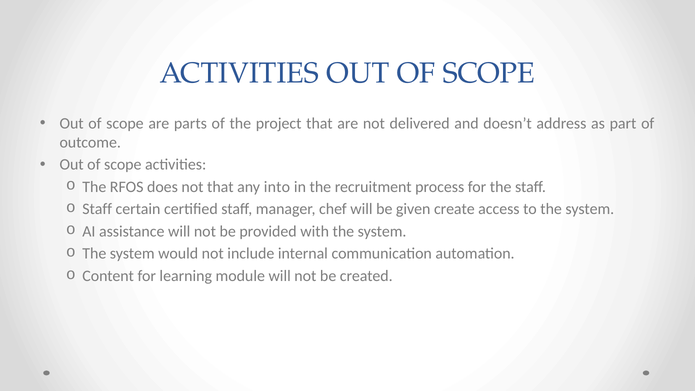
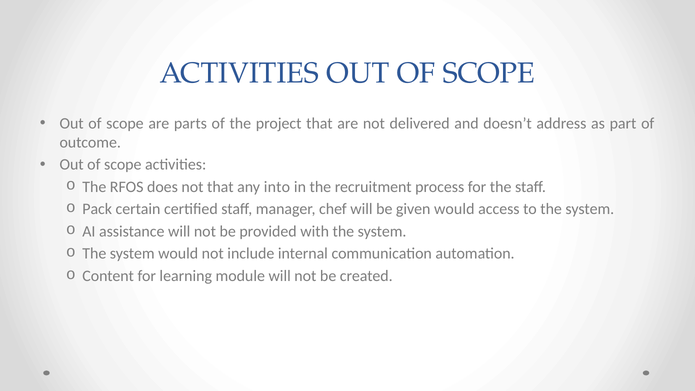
Staff: Staff -> Pack (97, 209)
given create: create -> would (454, 209)
